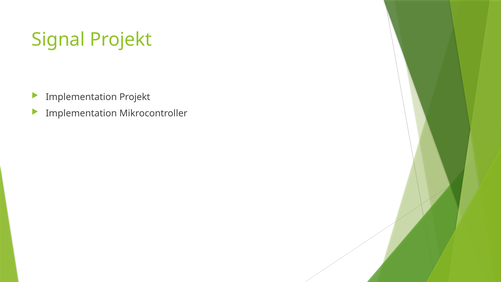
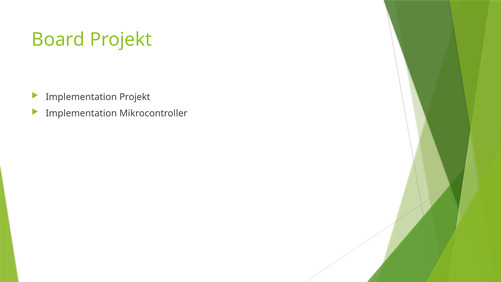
Signal: Signal -> Board (58, 40)
